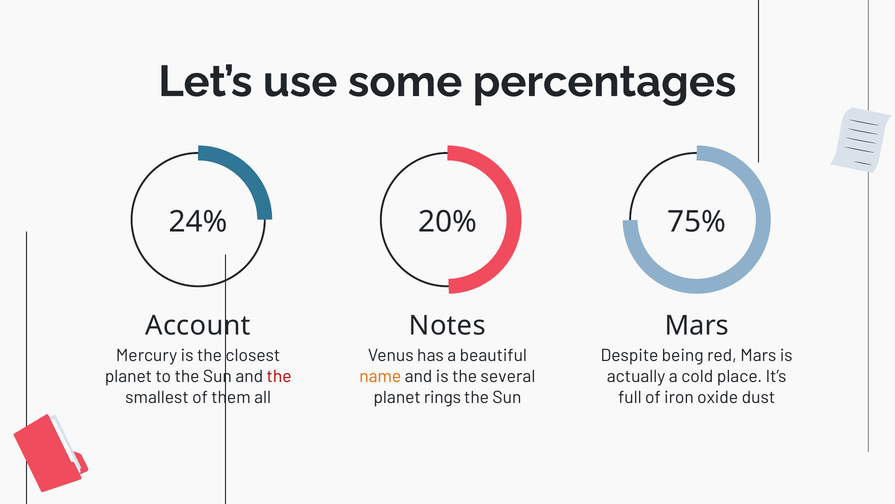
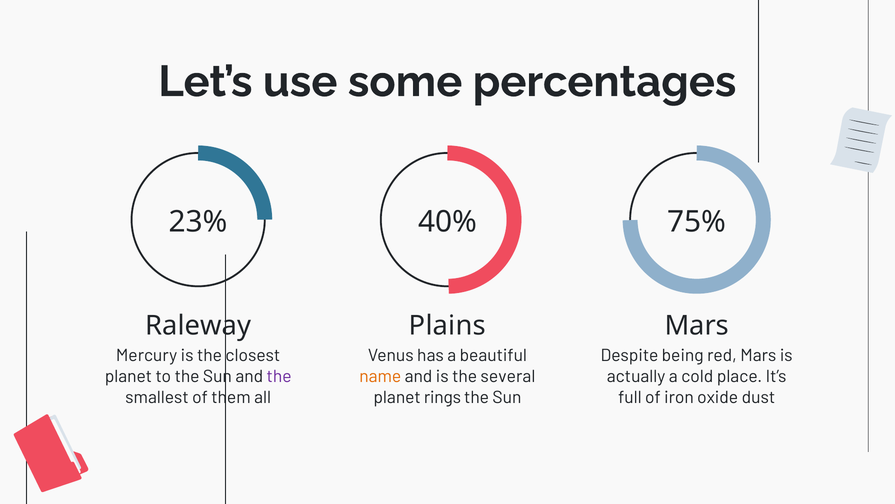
24%: 24% -> 23% (198, 221)
20%: 20% -> 40% (447, 221)
Account: Account -> Raleway (198, 325)
Notes: Notes -> Plains (447, 325)
the colour: red -> purple (279, 376)
